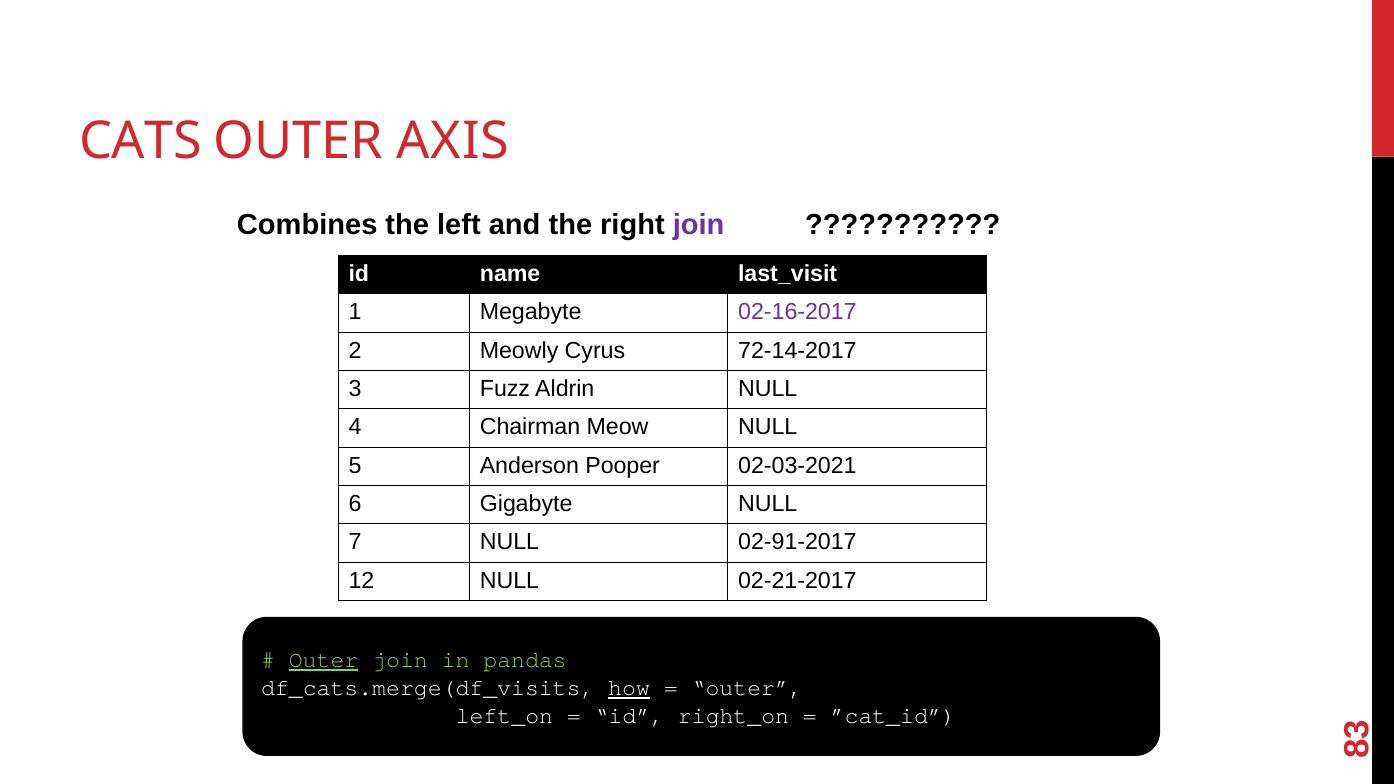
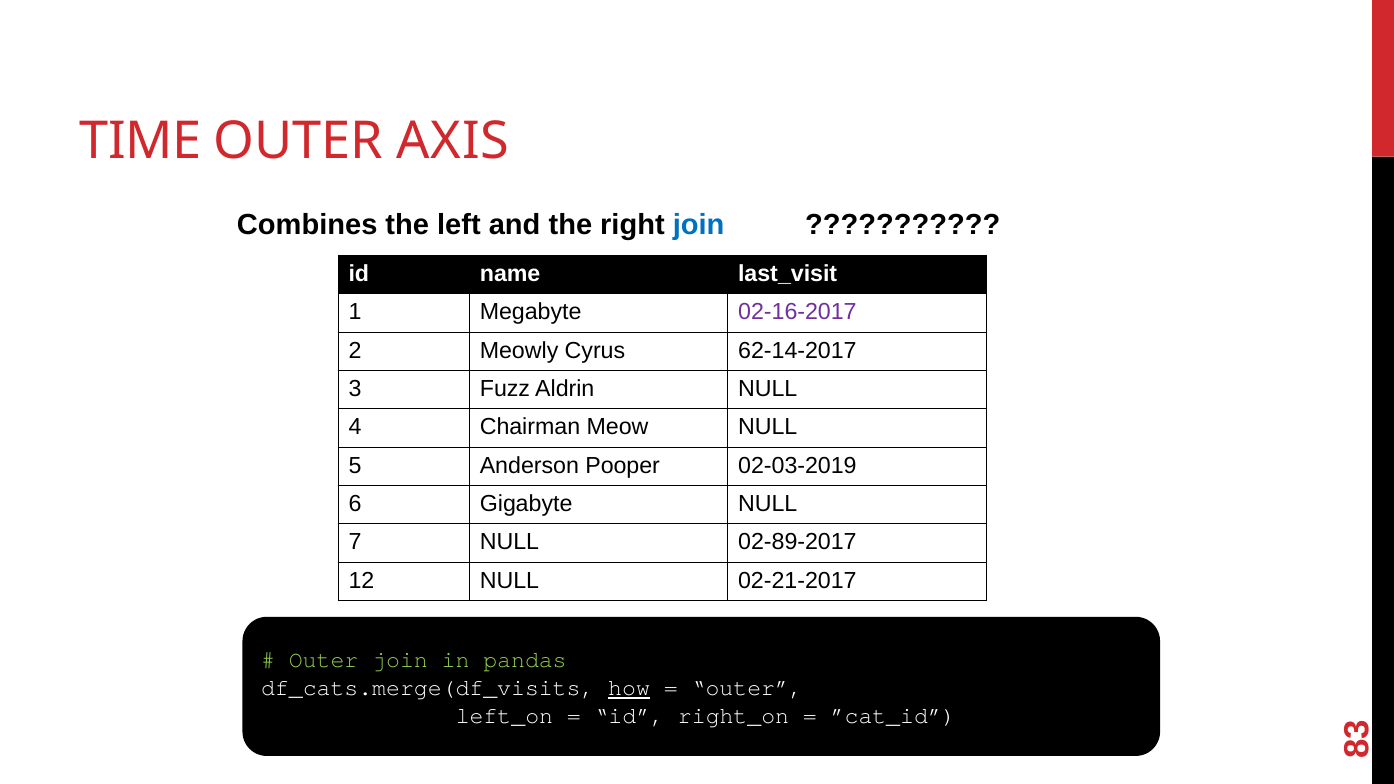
CATS: CATS -> TIME (140, 141)
join colour: purple -> blue (699, 225)
72-14-2017: 72-14-2017 -> 62-14-2017 (797, 351)
02-03-2021: 02-03-2021 -> 02-03-2019 (797, 466)
02-91-2017: 02-91-2017 -> 02-89-2017 (797, 542)
Outer underline: present -> none (324, 660)
